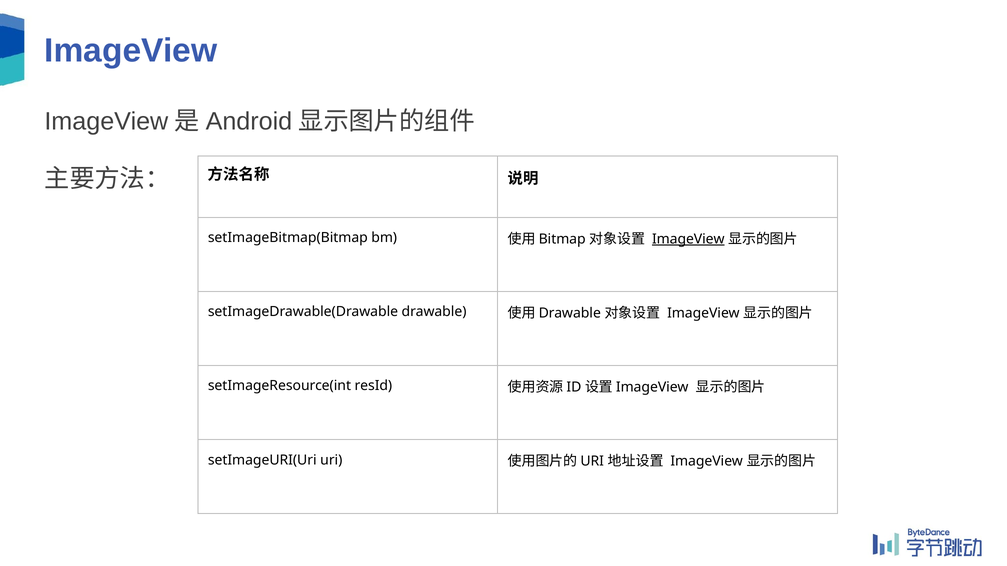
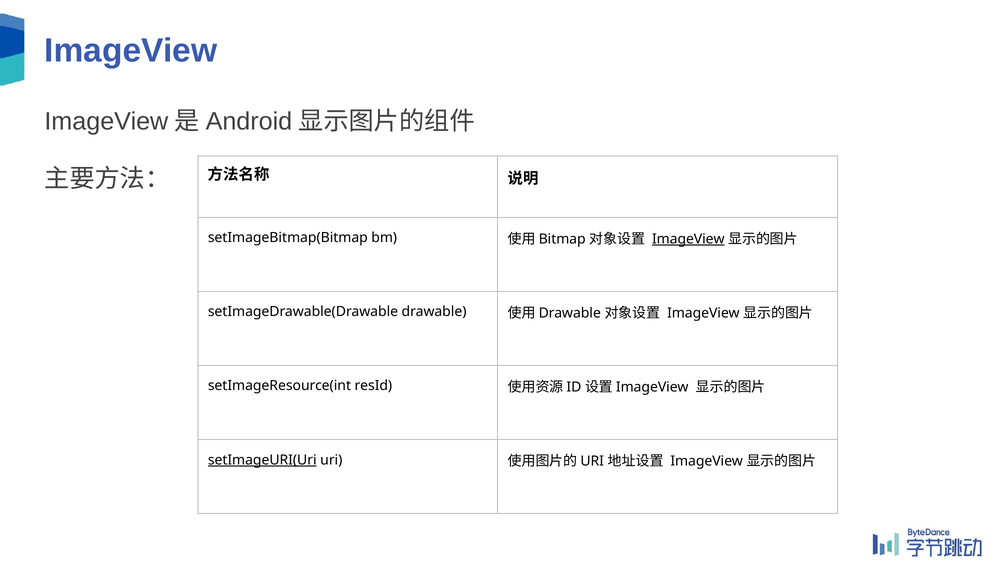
setImageURI(Uri underline: none -> present (262, 460)
